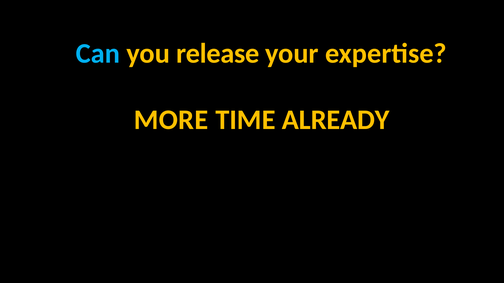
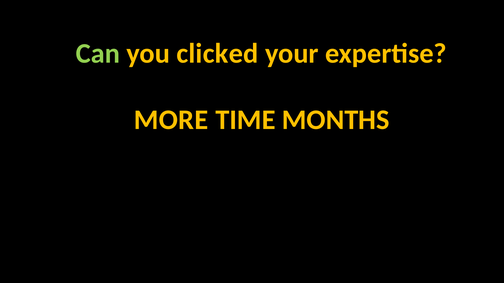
Can colour: light blue -> light green (98, 54)
release: release -> clicked (217, 54)
ALREADY: ALREADY -> MONTHS (336, 120)
